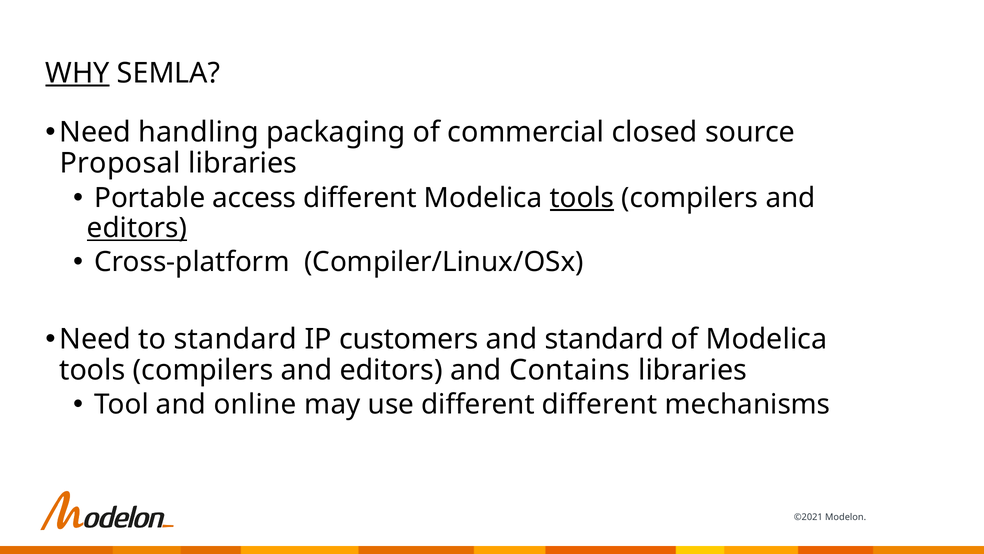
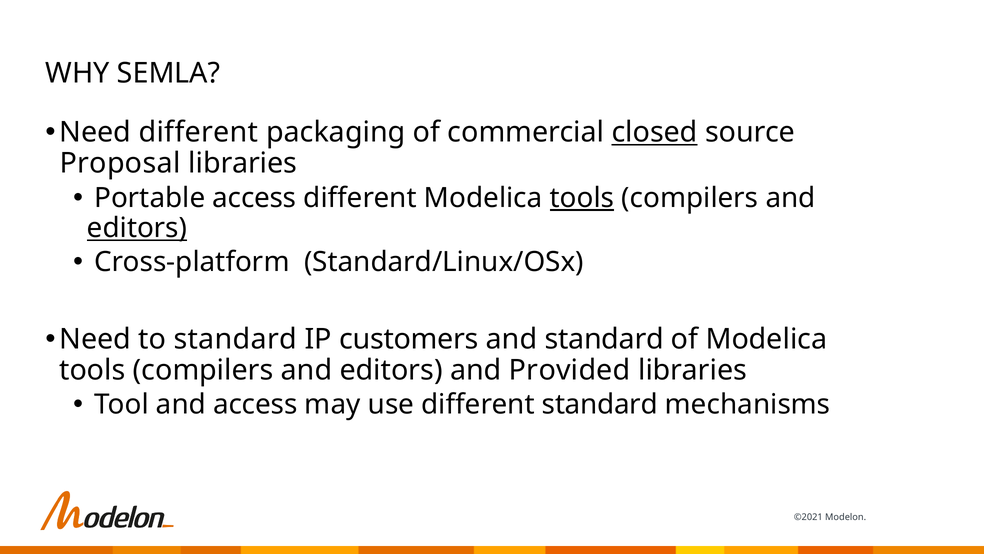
WHY underline: present -> none (77, 73)
Need handling: handling -> different (198, 132)
closed underline: none -> present (655, 132)
Compiler/Linux/OSx: Compiler/Linux/OSx -> Standard/Linux/OSx (444, 262)
Contains: Contains -> Provided (570, 370)
and online: online -> access (255, 404)
different different: different -> standard (600, 404)
